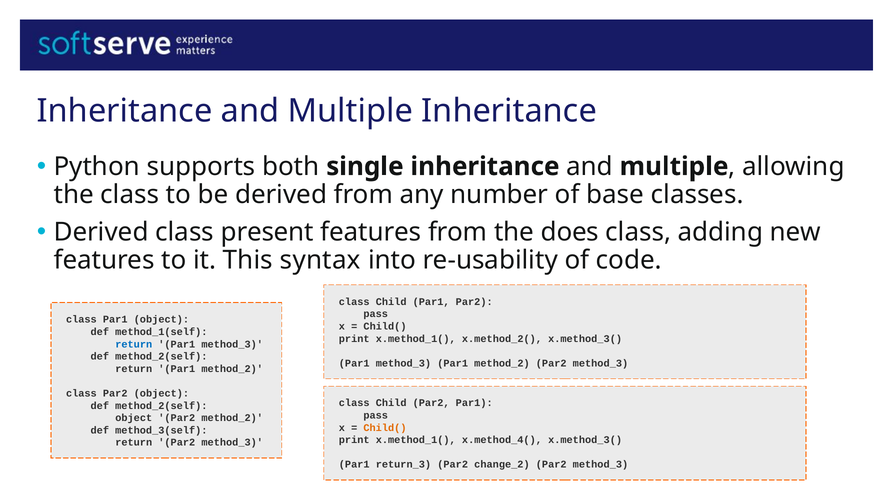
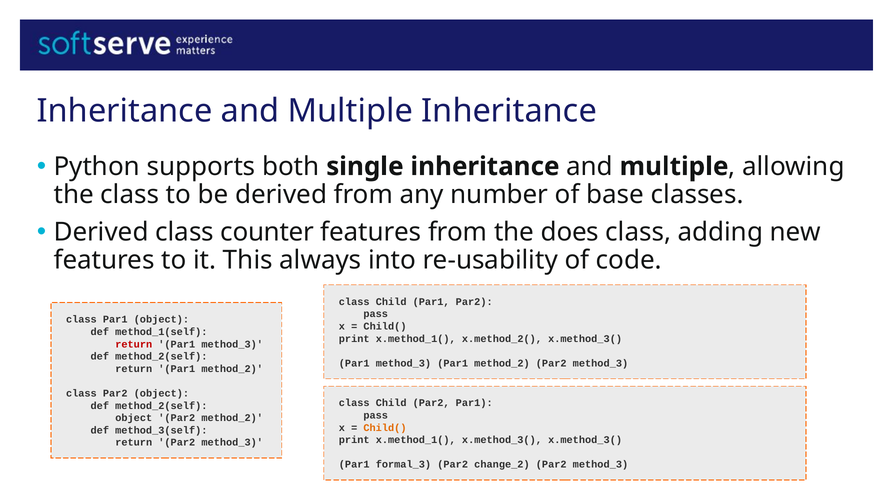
present: present -> counter (267, 232)
syntax: syntax -> always (320, 260)
return colour: blue -> red (134, 344)
x.method_1( x.method_4(: x.method_4( -> x.method_3( (502, 439)
return_3: return_3 -> formal_3 (403, 464)
